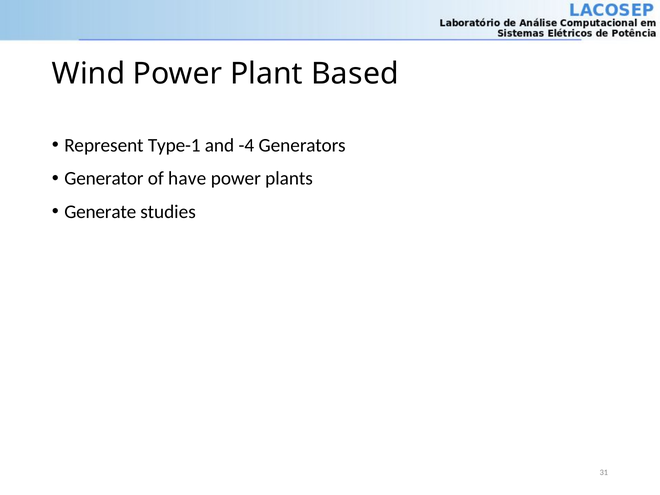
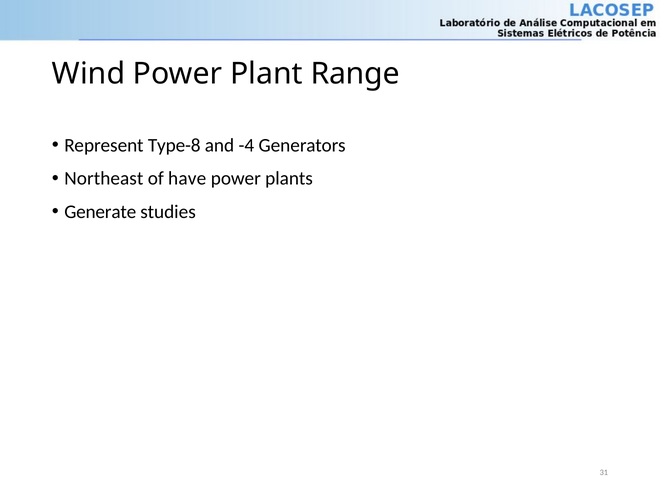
Based: Based -> Range (355, 74)
Type-1: Type-1 -> Type-8 (174, 145)
Generator: Generator -> Northeast (104, 179)
